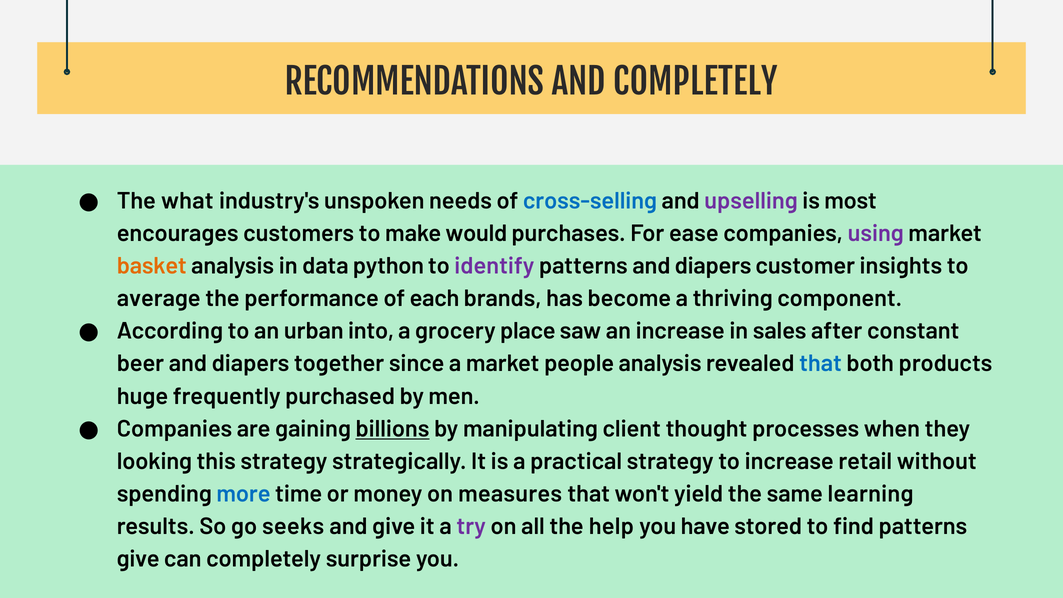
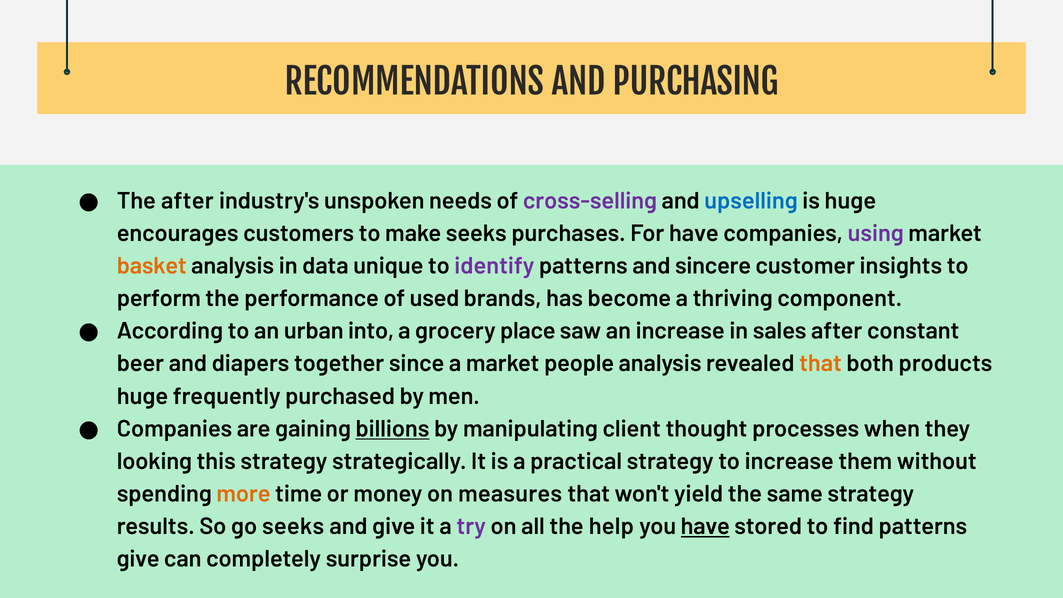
AND COMPLETELY: COMPLETELY -> PURCHASING (696, 83)
The what: what -> after (187, 201)
cross-selling colour: blue -> purple (590, 201)
upselling colour: purple -> blue (751, 201)
is most: most -> huge (850, 201)
make would: would -> seeks (476, 233)
For ease: ease -> have (694, 233)
python: python -> unique (388, 266)
patterns and diapers: diapers -> sincere (713, 266)
average: average -> perform (159, 299)
each: each -> used (435, 299)
that colour: blue -> orange (821, 364)
retail: retail -> them (865, 461)
more colour: blue -> orange (243, 494)
same learning: learning -> strategy (871, 494)
have underline: none -> present (705, 526)
